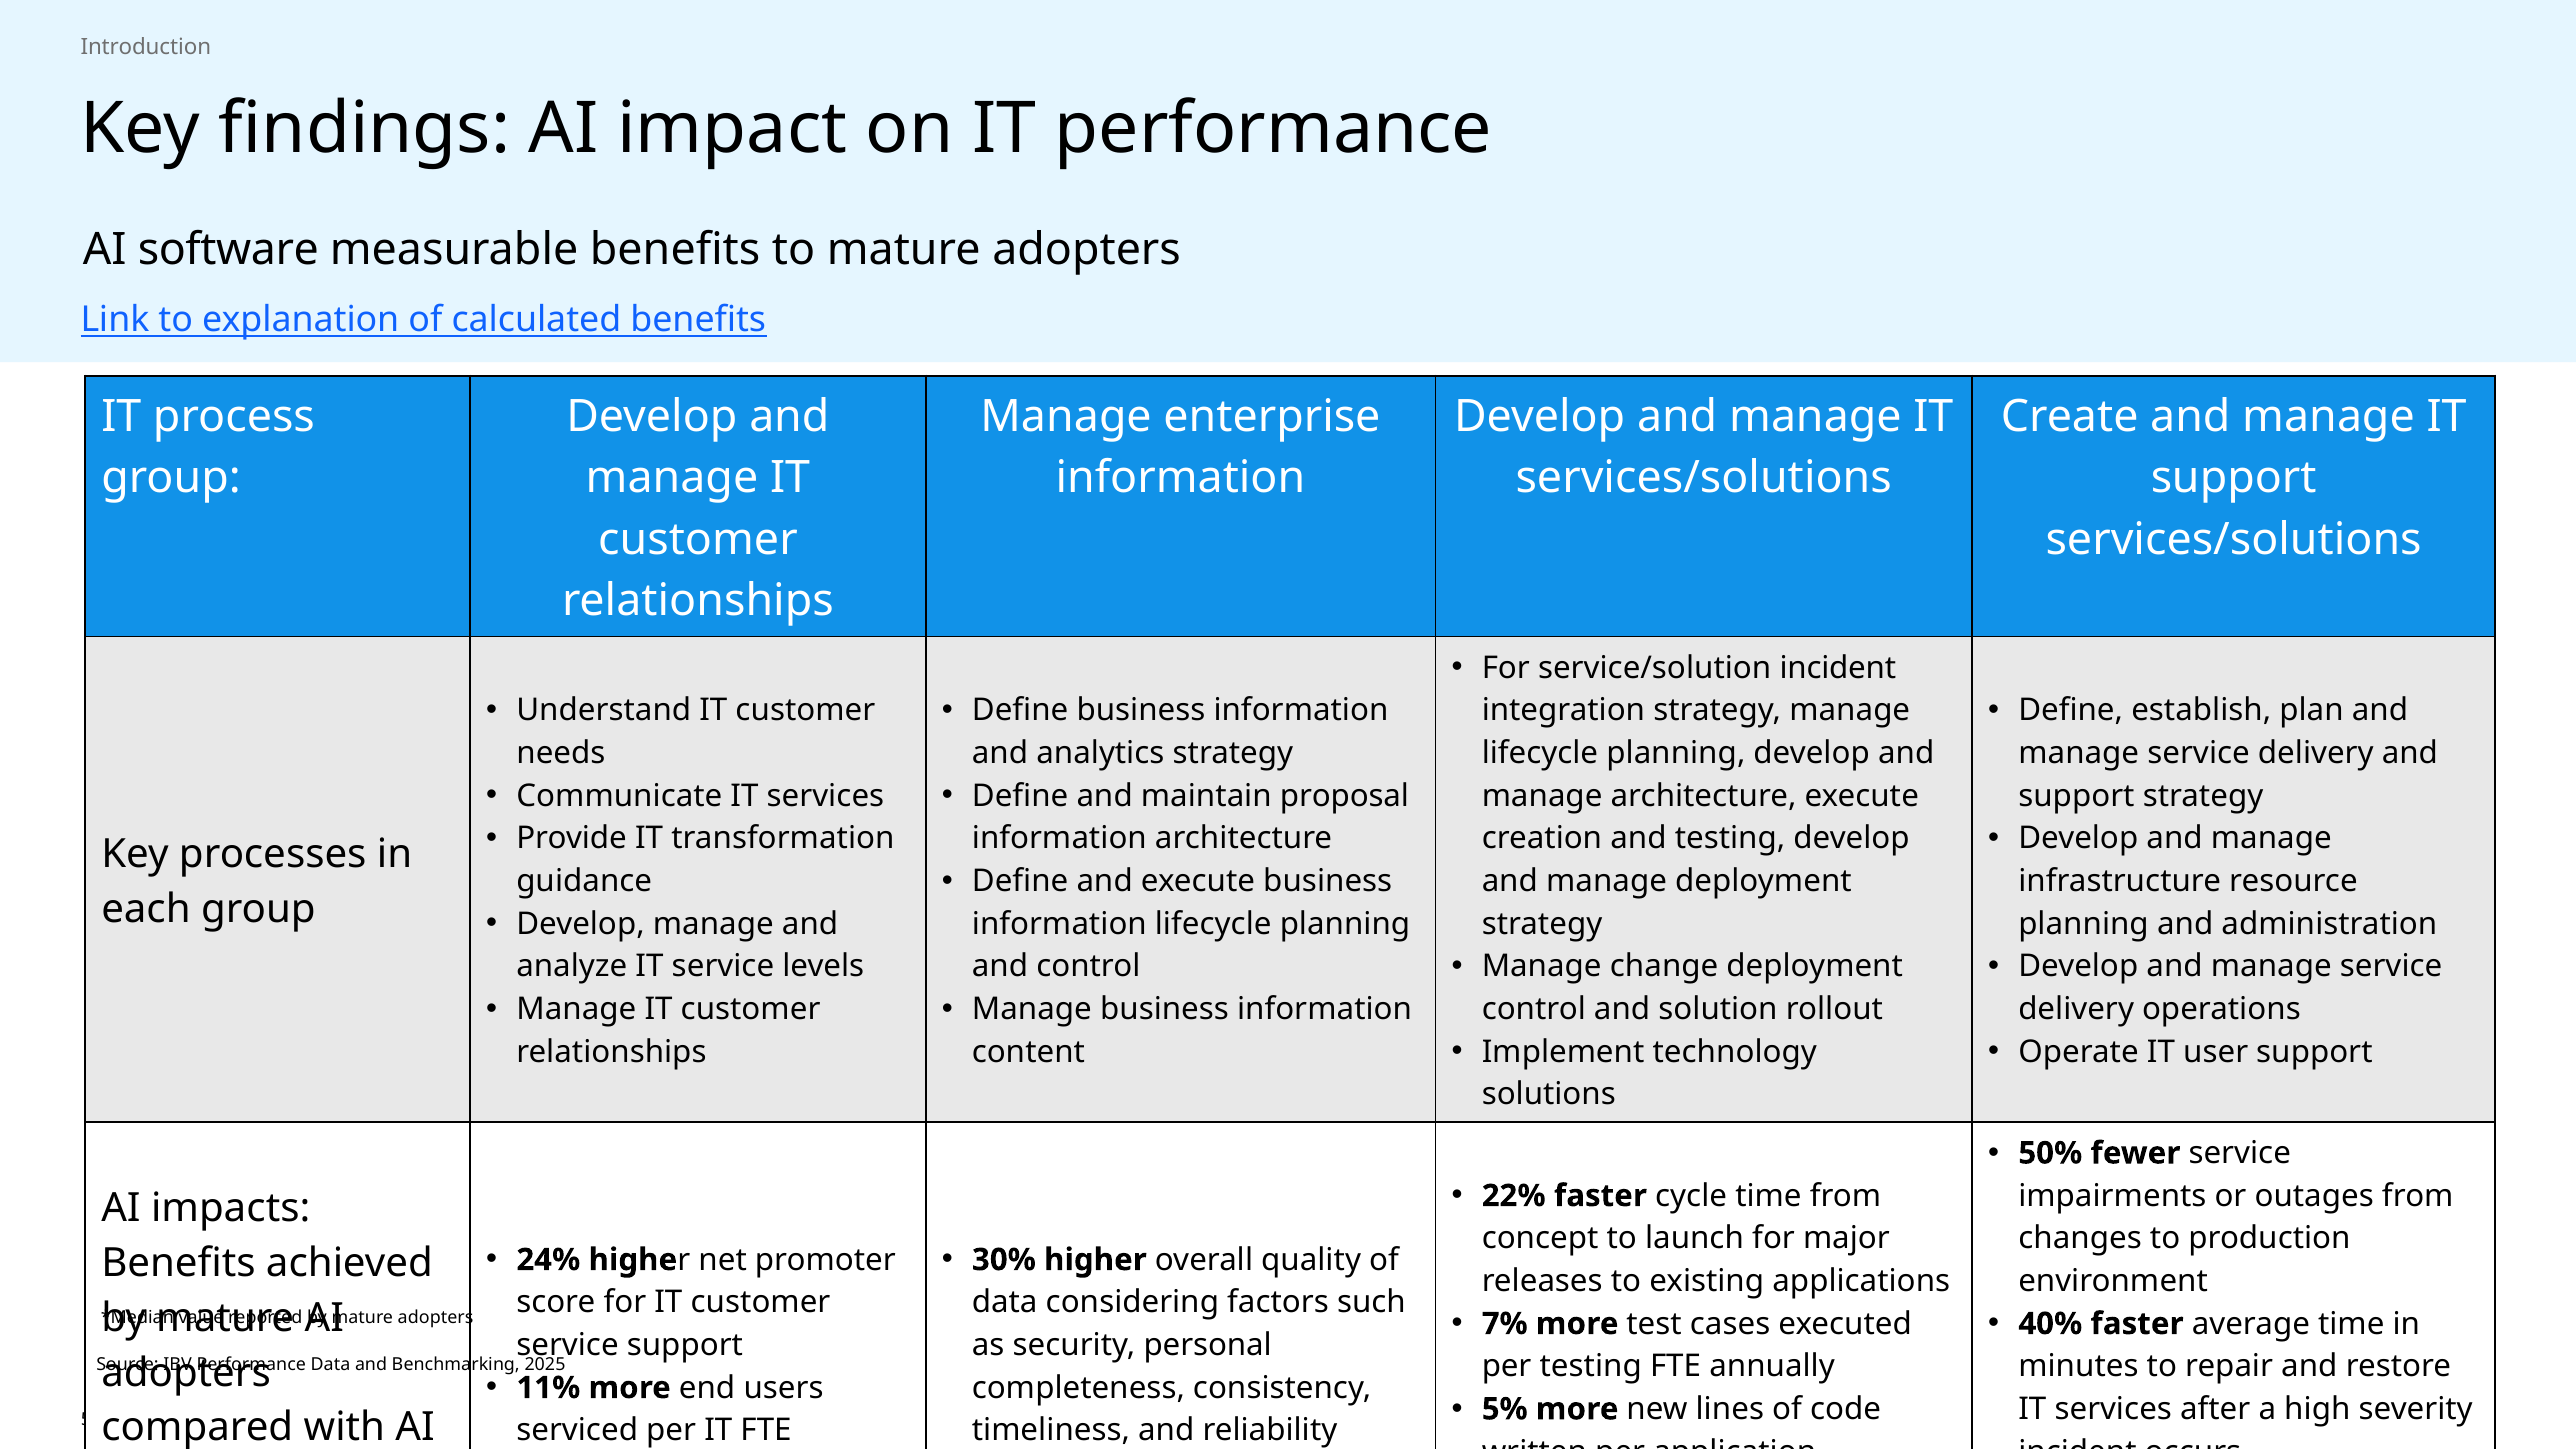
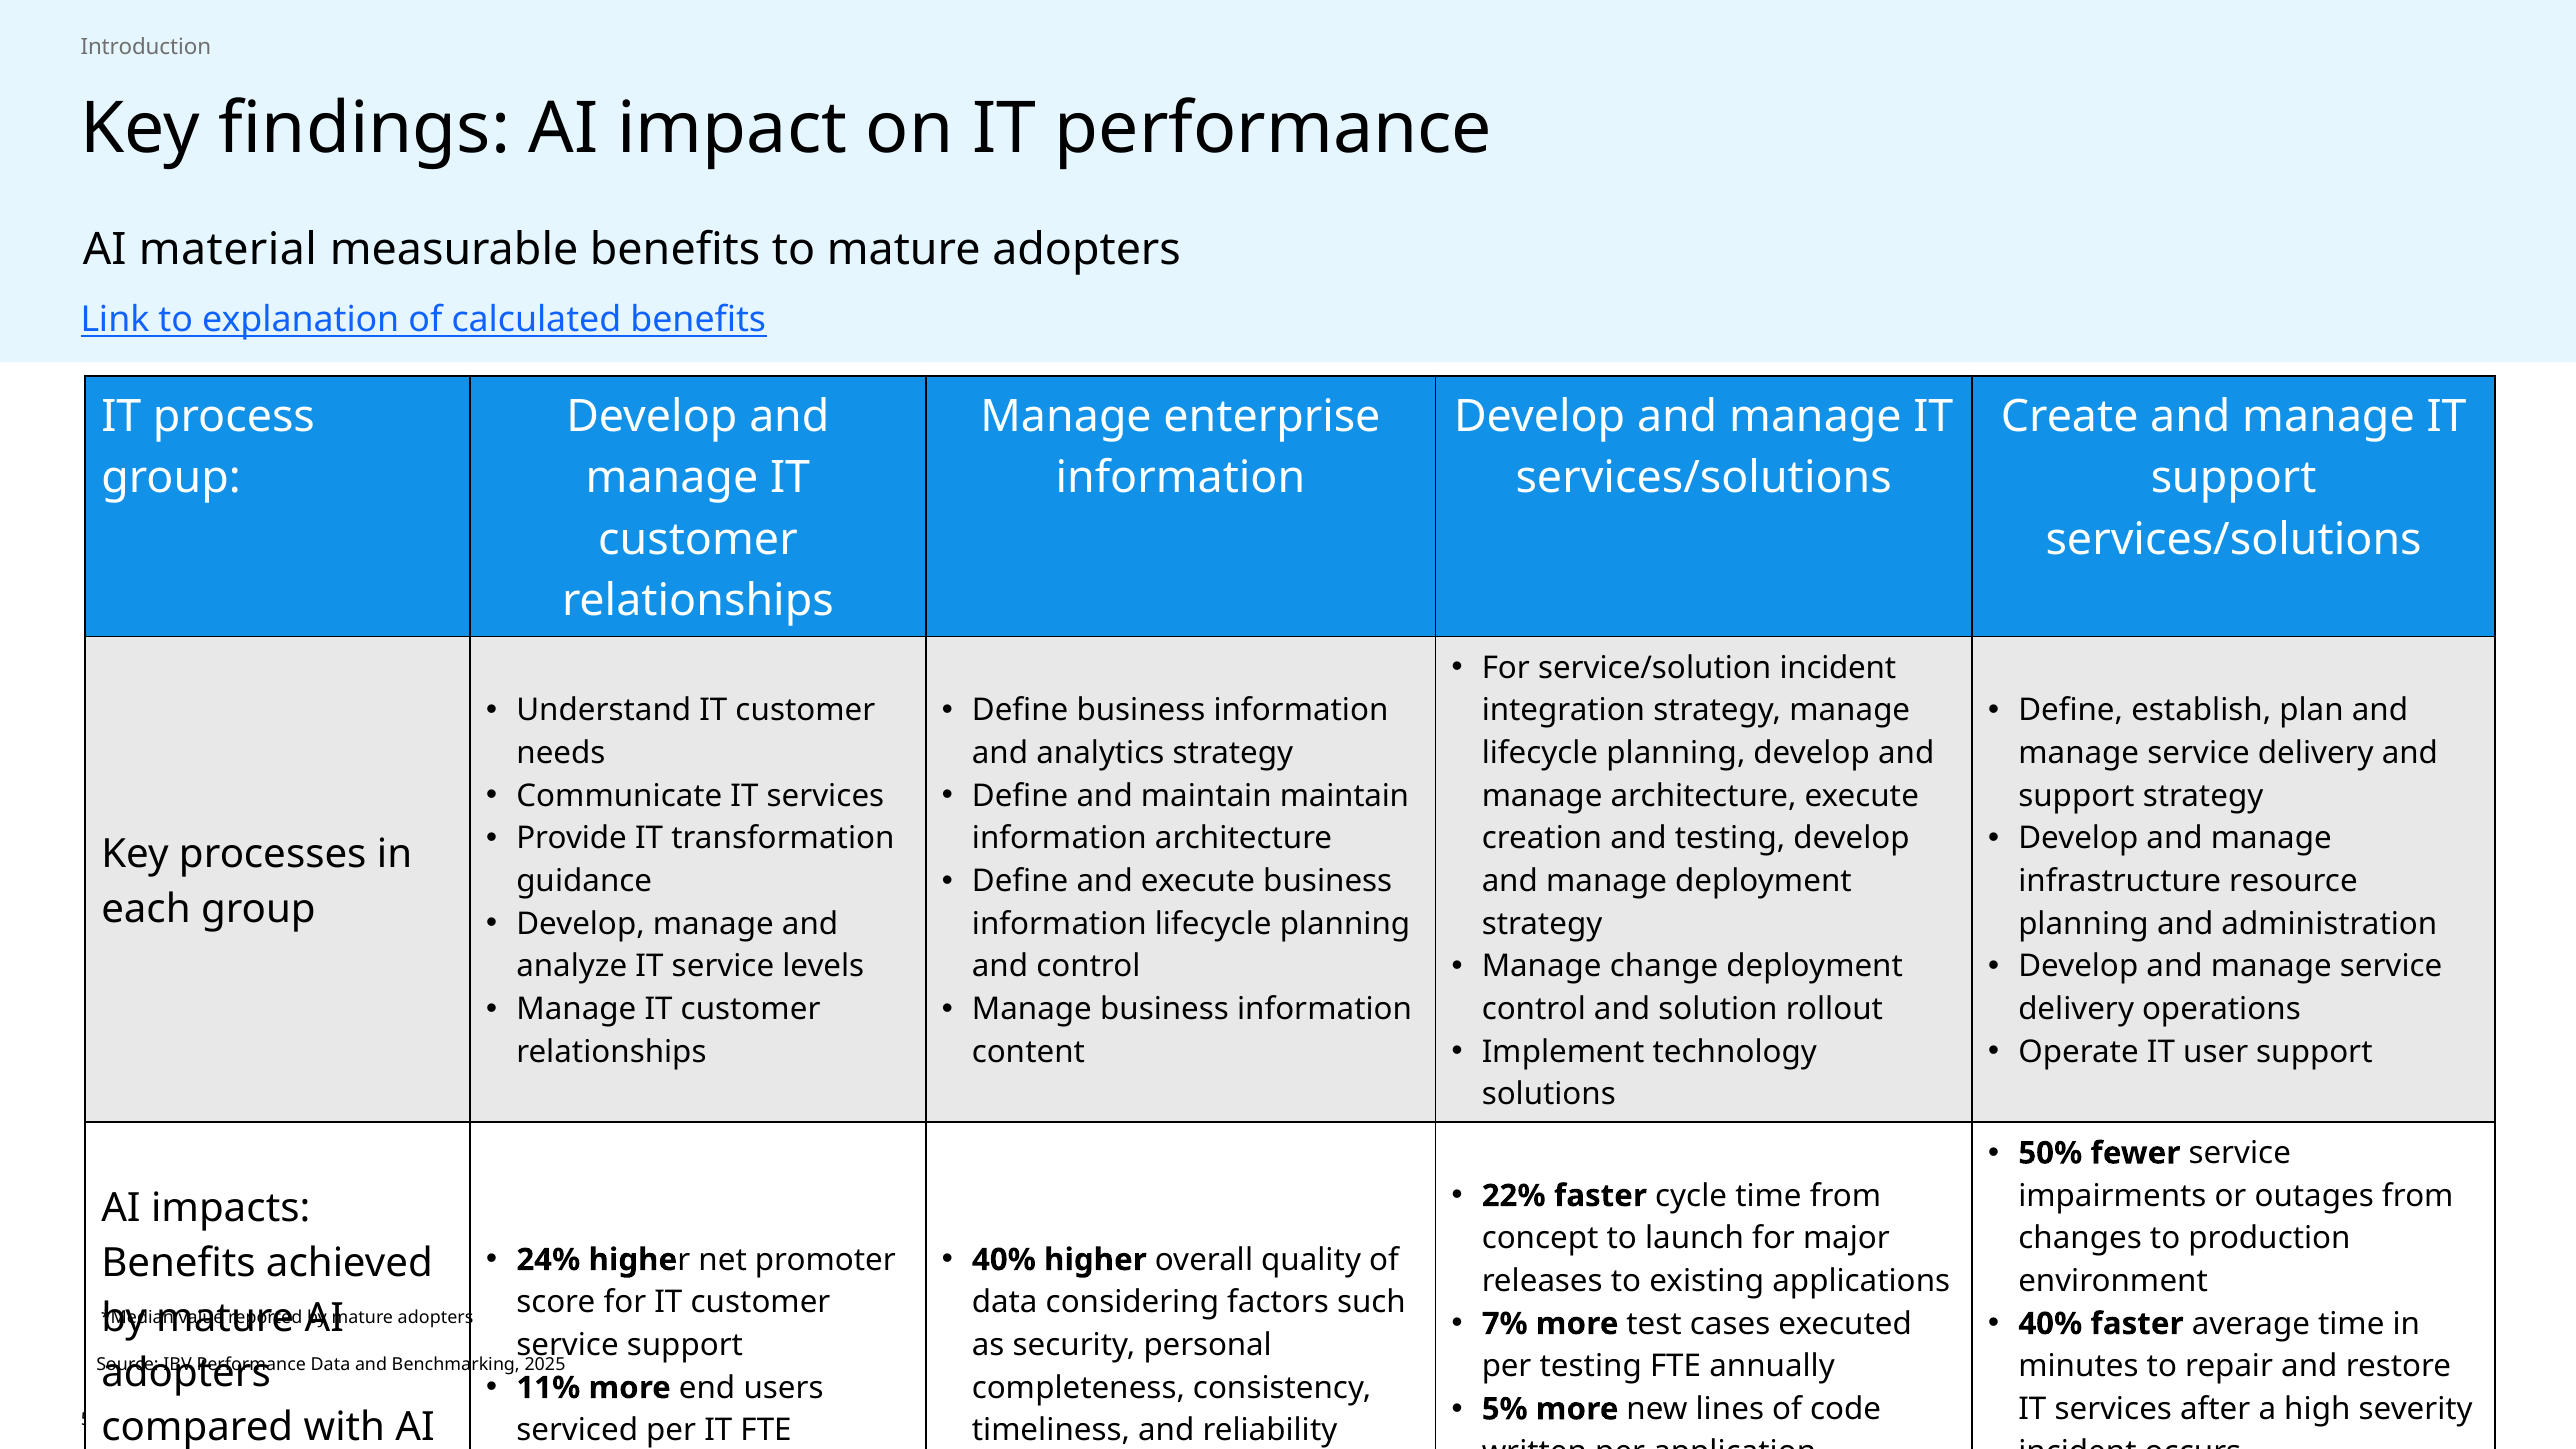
software: software -> material (228, 250)
maintain proposal: proposal -> maintain (1344, 796)
30%: 30% -> 40% (1004, 1260)
